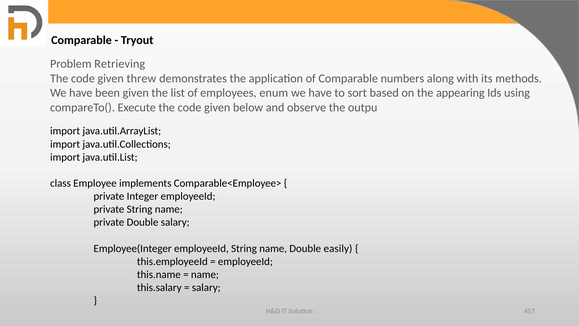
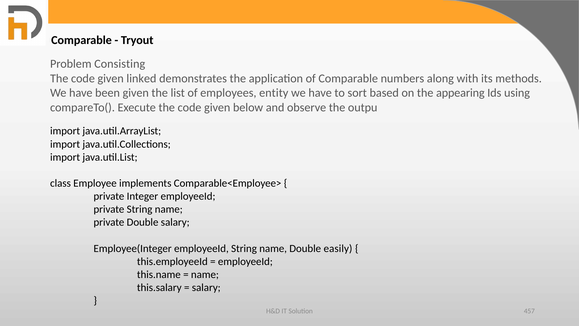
Retrieving: Retrieving -> Consisting (120, 64)
threw: threw -> linked (141, 78)
enum: enum -> entity (274, 93)
